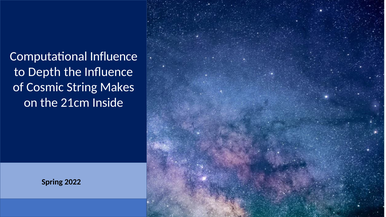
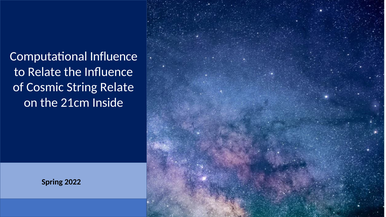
to Depth: Depth -> Relate (44, 72)
String Makes: Makes -> Relate (117, 87)
